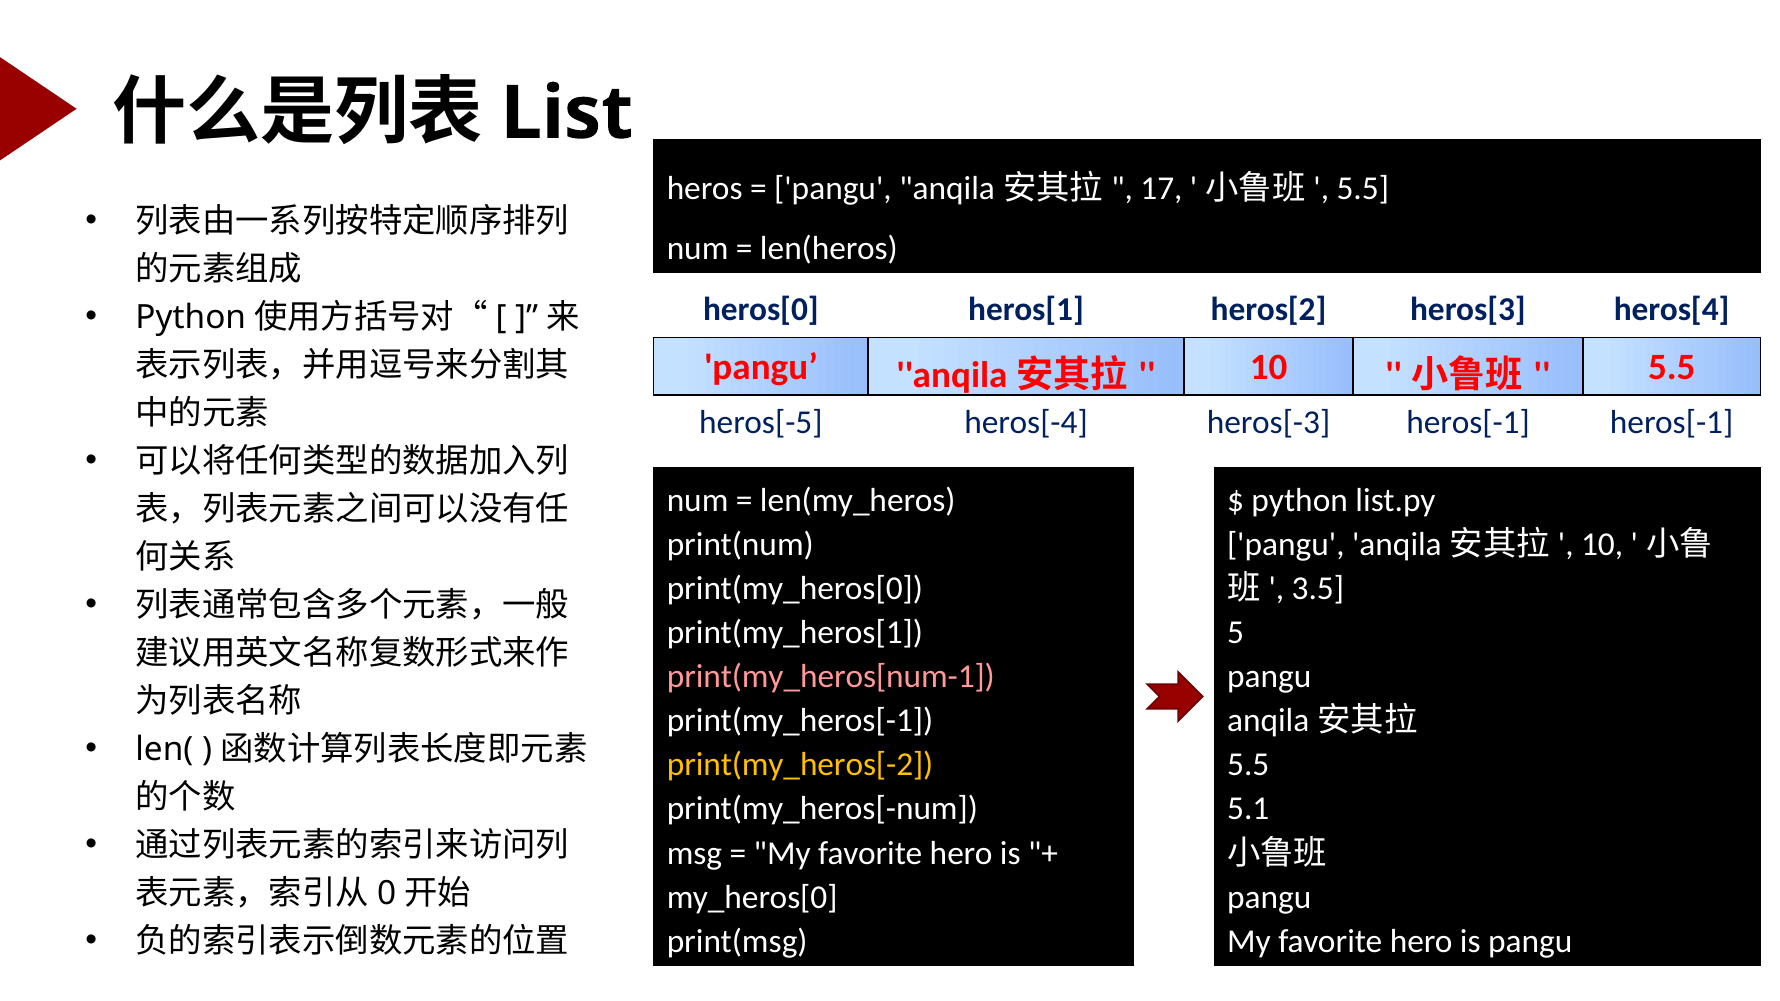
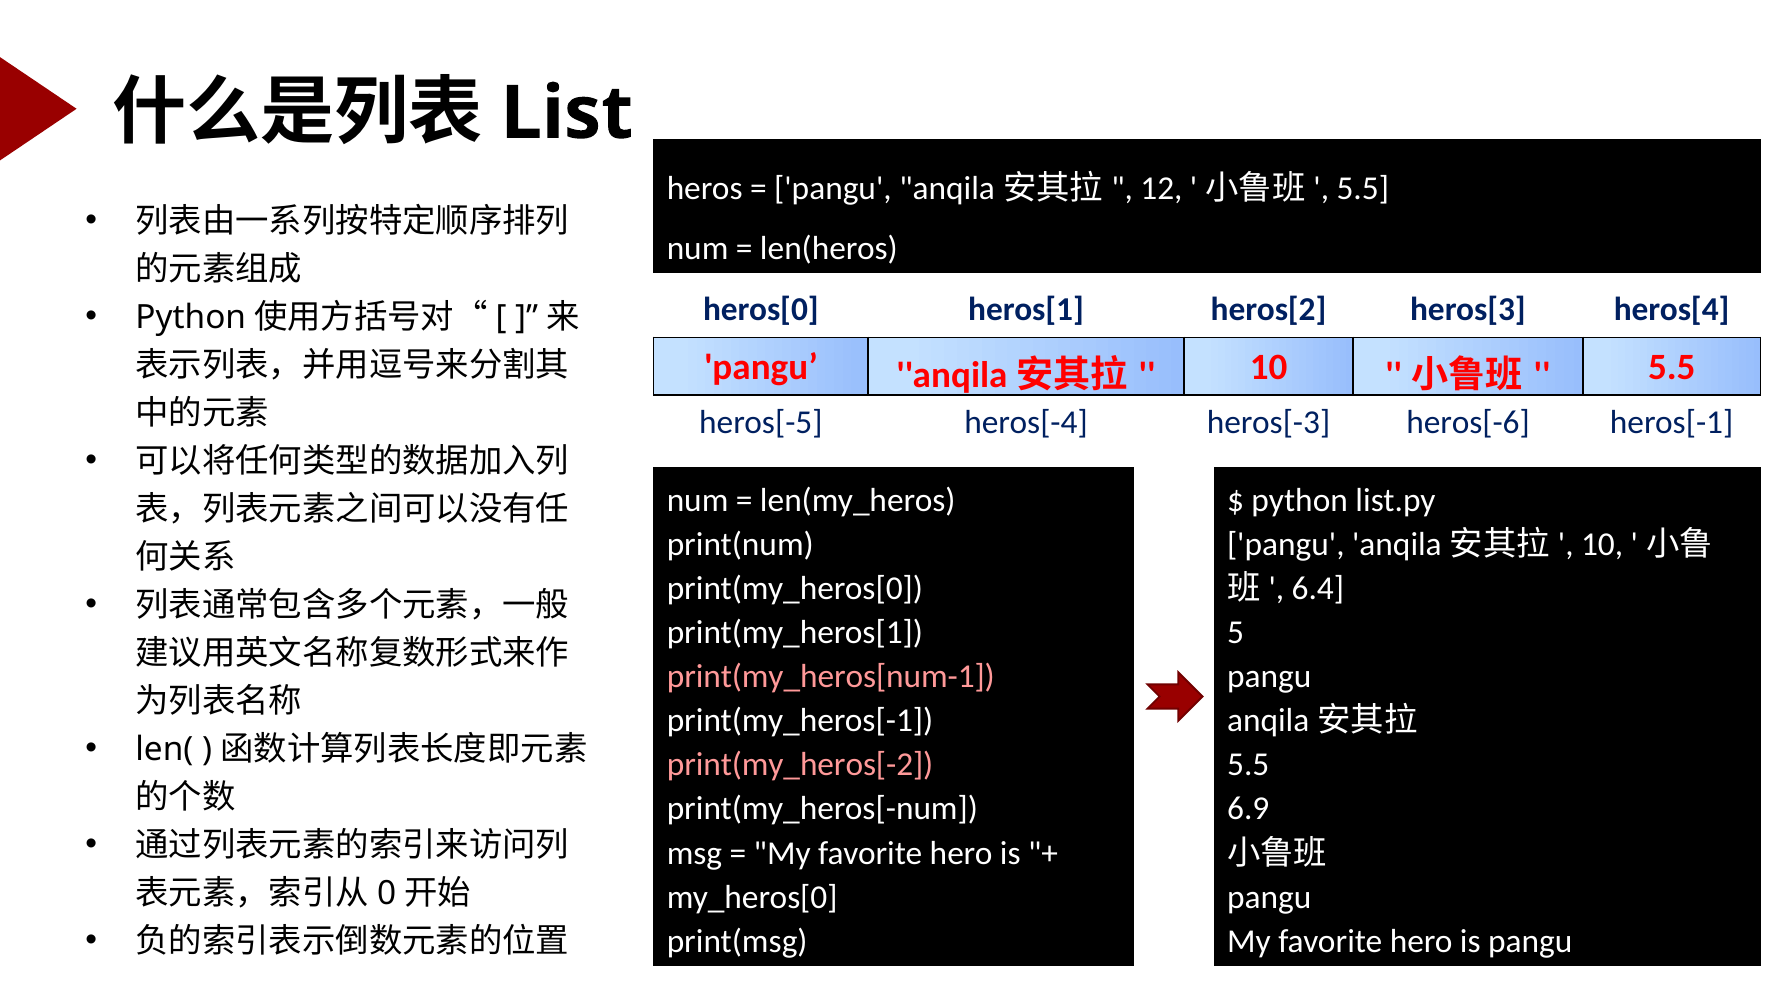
17: 17 -> 12 (1161, 188)
heros[-3 heros[-1: heros[-1 -> heros[-6 (1468, 423)
3.5: 3.5 -> 6.4 (1318, 589)
print(my_heros[-2 colour: yellow -> pink (800, 765)
5.1: 5.1 -> 6.9 (1248, 809)
